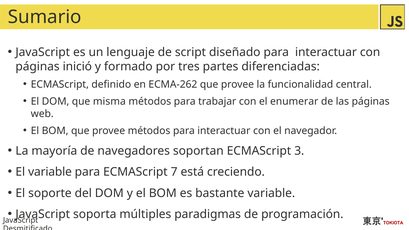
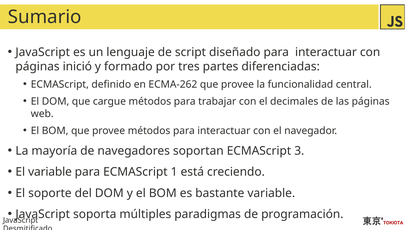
misma: misma -> cargue (109, 101)
enumerar: enumerar -> decimales (294, 101)
7: 7 -> 1 (174, 172)
